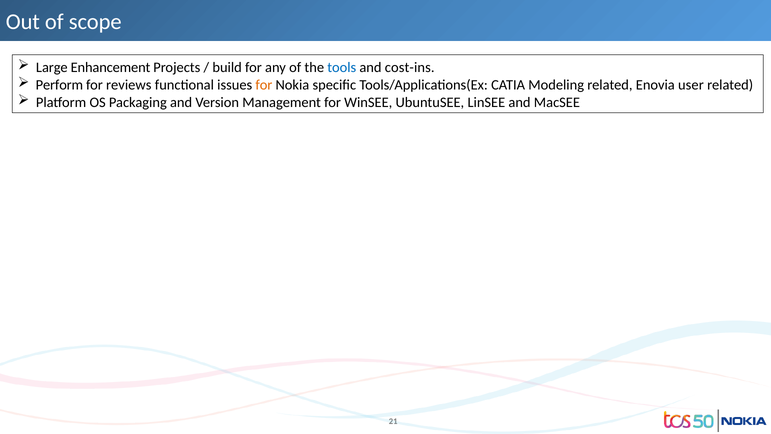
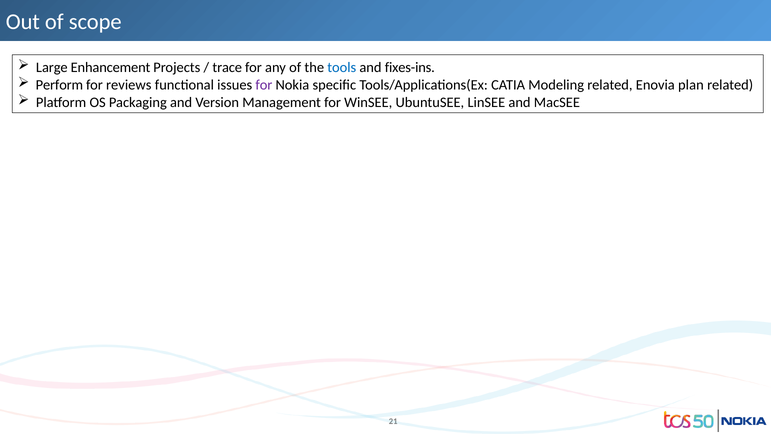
build: build -> trace (227, 67)
cost-ins: cost-ins -> fixes-ins (410, 67)
for colour: orange -> purple (264, 85)
user: user -> plan (691, 85)
